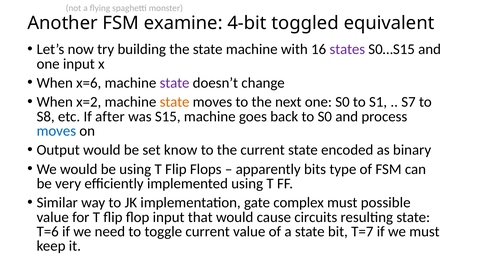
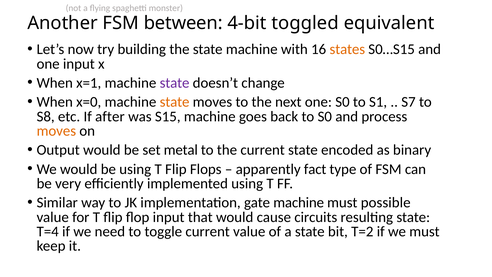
examine: examine -> between (183, 23)
states colour: purple -> orange (347, 49)
x=6: x=6 -> x=1 (89, 83)
x=2: x=2 -> x=0 (89, 102)
moves colour: blue -> orange (56, 131)
know: know -> metal (181, 150)
bits: bits -> fact (315, 169)
gate complex: complex -> machine (299, 202)
T=6: T=6 -> T=4 (48, 231)
T=7: T=7 -> T=2 (362, 231)
